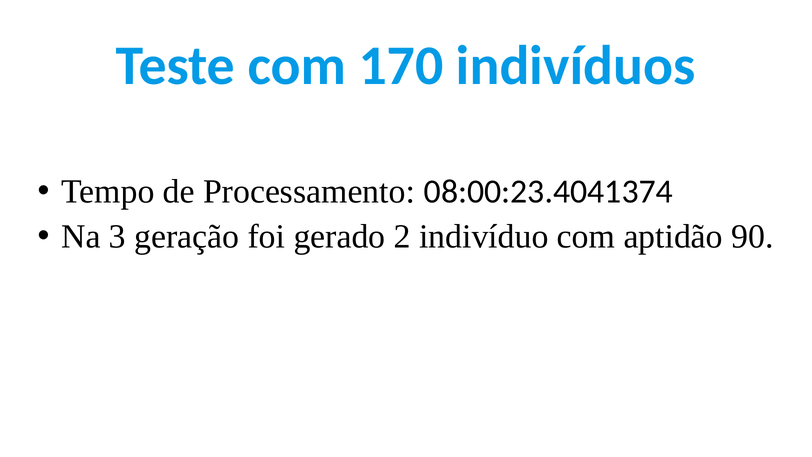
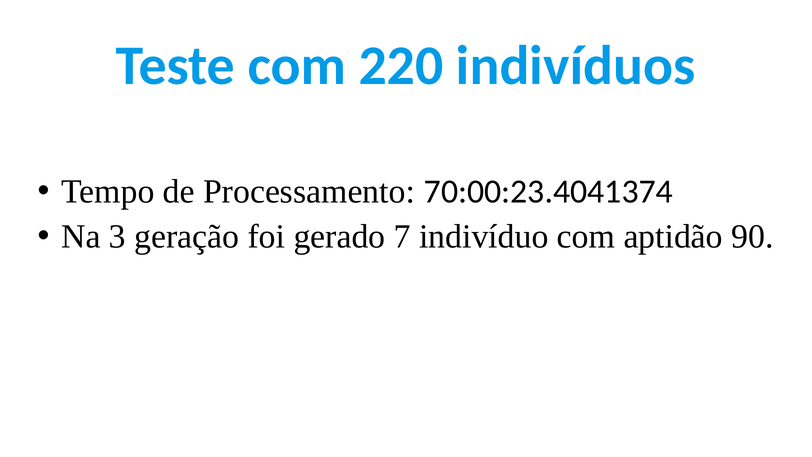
170: 170 -> 220 (401, 66)
08:00:23.4041374: 08:00:23.4041374 -> 70:00:23.4041374 (548, 191)
2: 2 -> 7 (402, 236)
